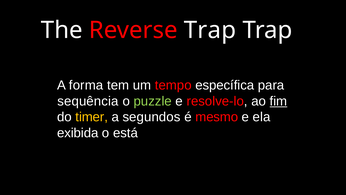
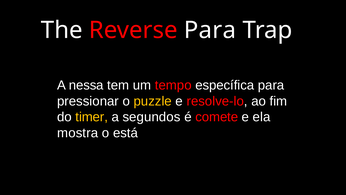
Reverse Trap: Trap -> Para (210, 30)
forma: forma -> nessa (86, 85)
sequência: sequência -> pressionar (88, 101)
puzzle colour: light green -> yellow (153, 101)
fim underline: present -> none (278, 101)
mesmo: mesmo -> comete (217, 117)
exibida: exibida -> mostra (78, 133)
